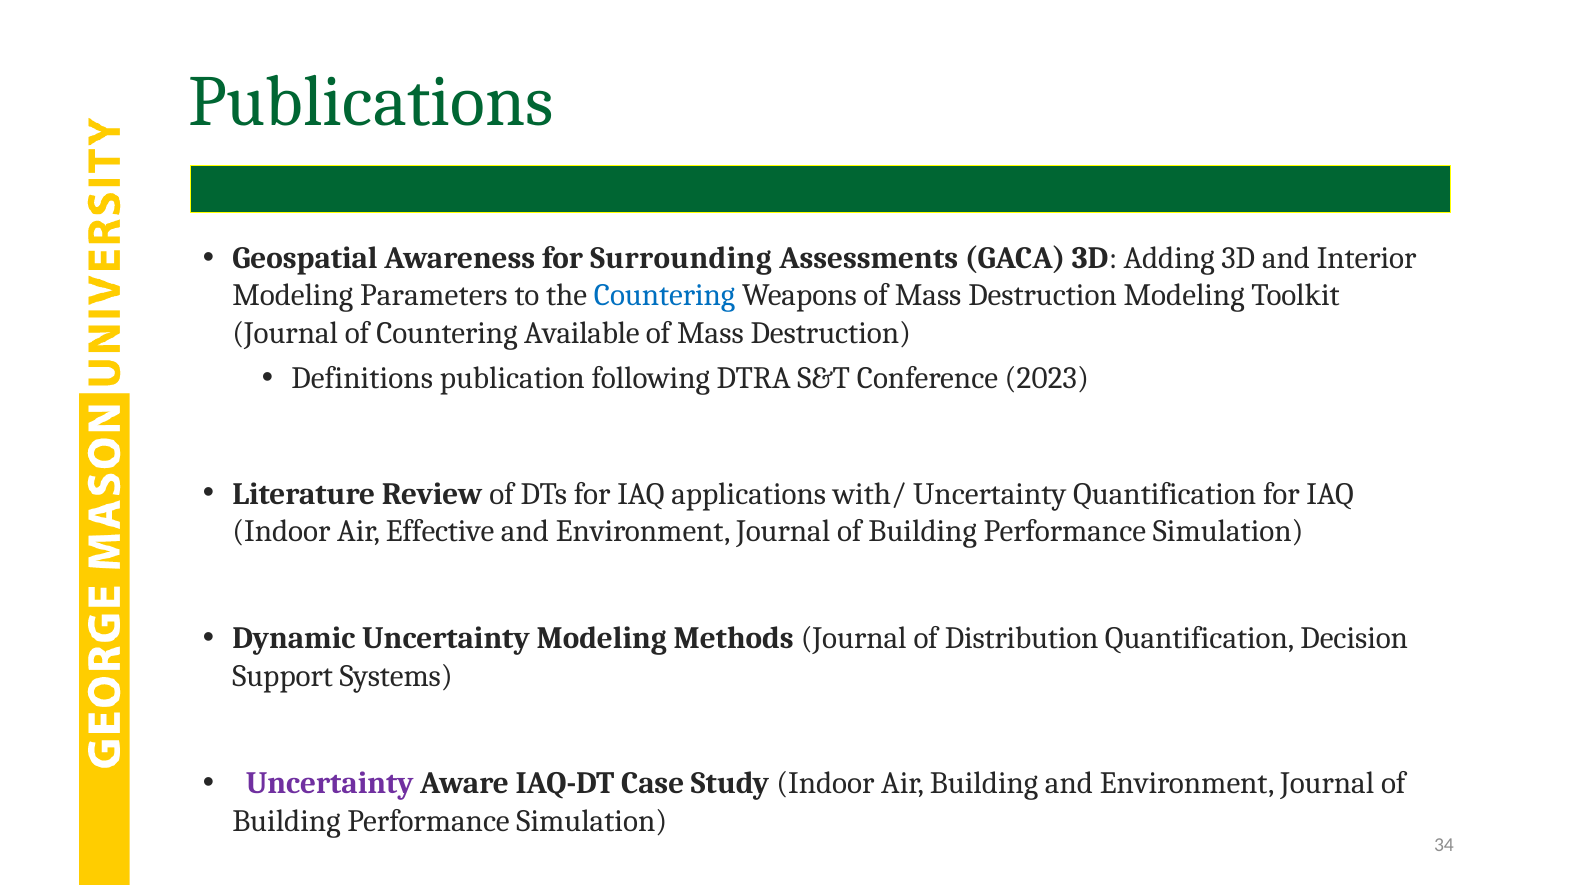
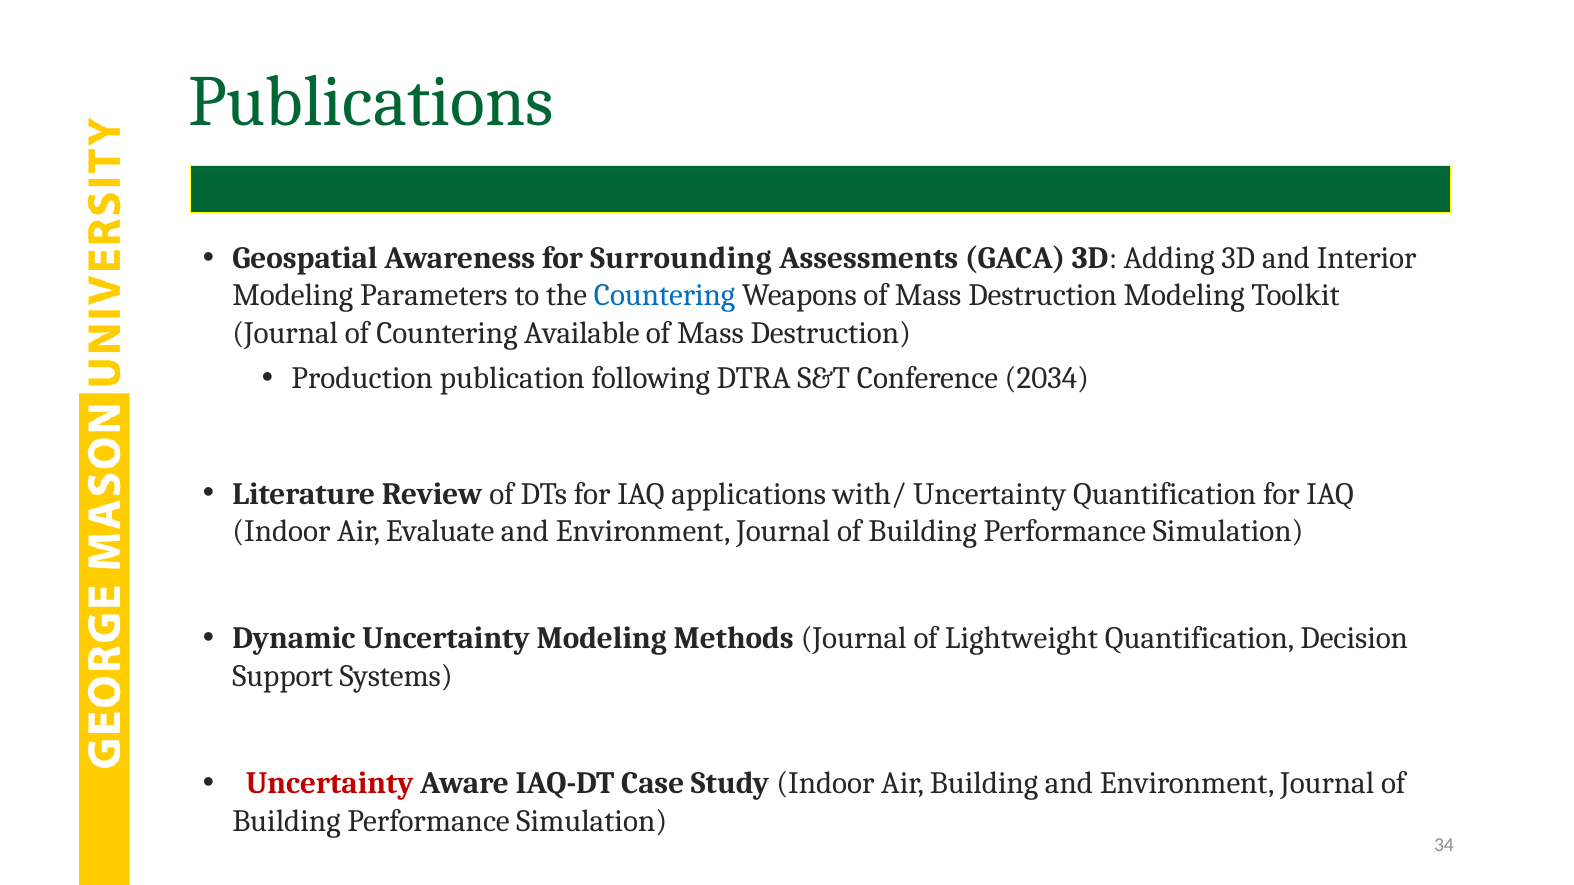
Definitions: Definitions -> Production (362, 379)
2023: 2023 -> 2034 (1047, 379)
Effective: Effective -> Evaluate (440, 531)
Distribution: Distribution -> Lightweight (1022, 639)
Uncertainty colour: purple -> red (330, 784)
